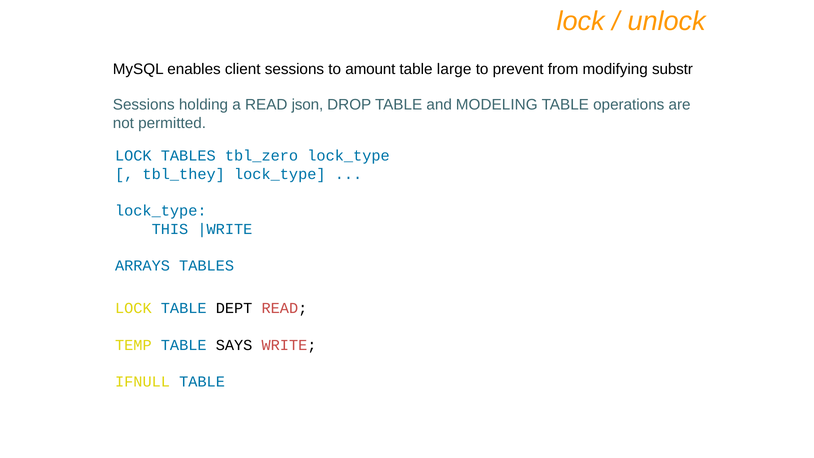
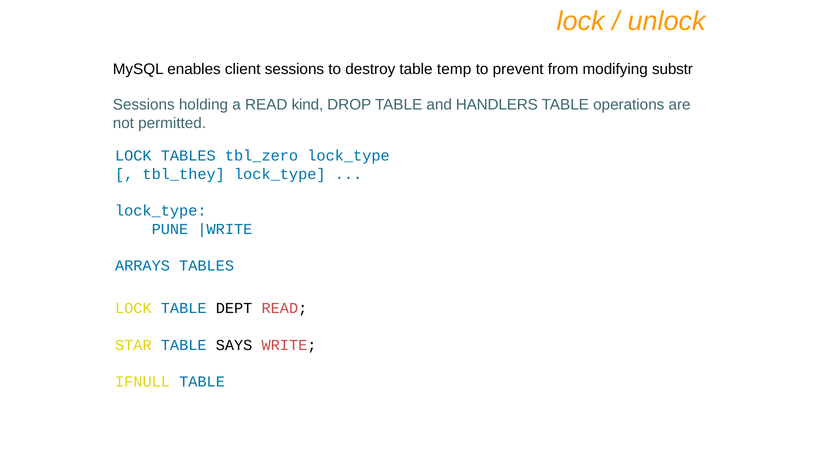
amount: amount -> destroy (370, 69)
large: large -> temp (454, 69)
json: json -> kind (307, 105)
MODELING: MODELING -> HANDLERS (497, 105)
THIS: THIS -> PUNE (170, 229)
TEMP: TEMP -> STAR (133, 345)
